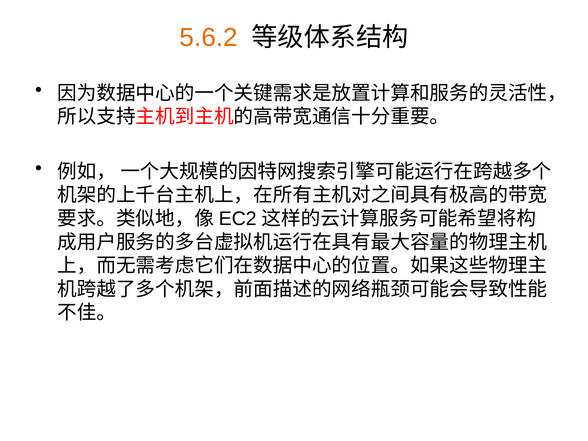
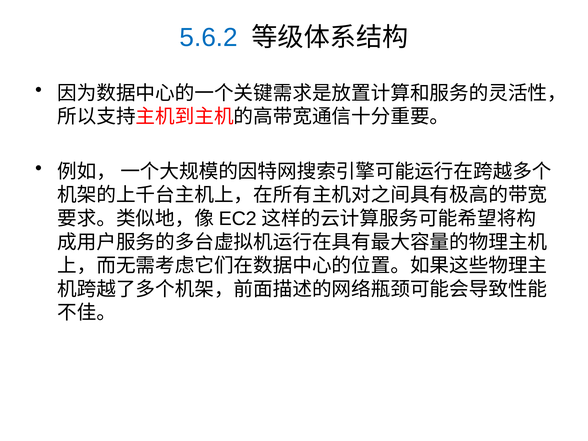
5.6.2 colour: orange -> blue (209, 38)
